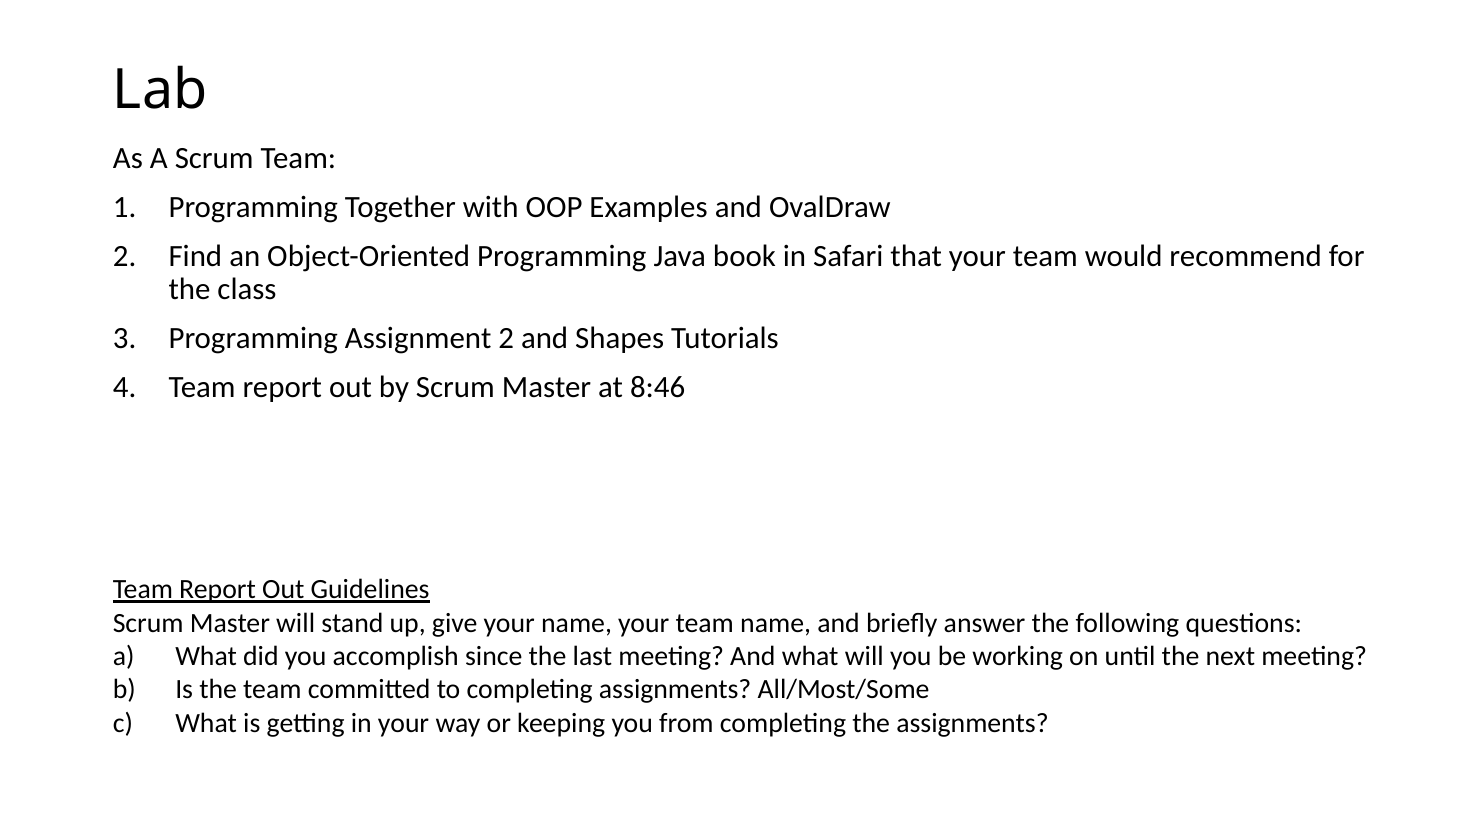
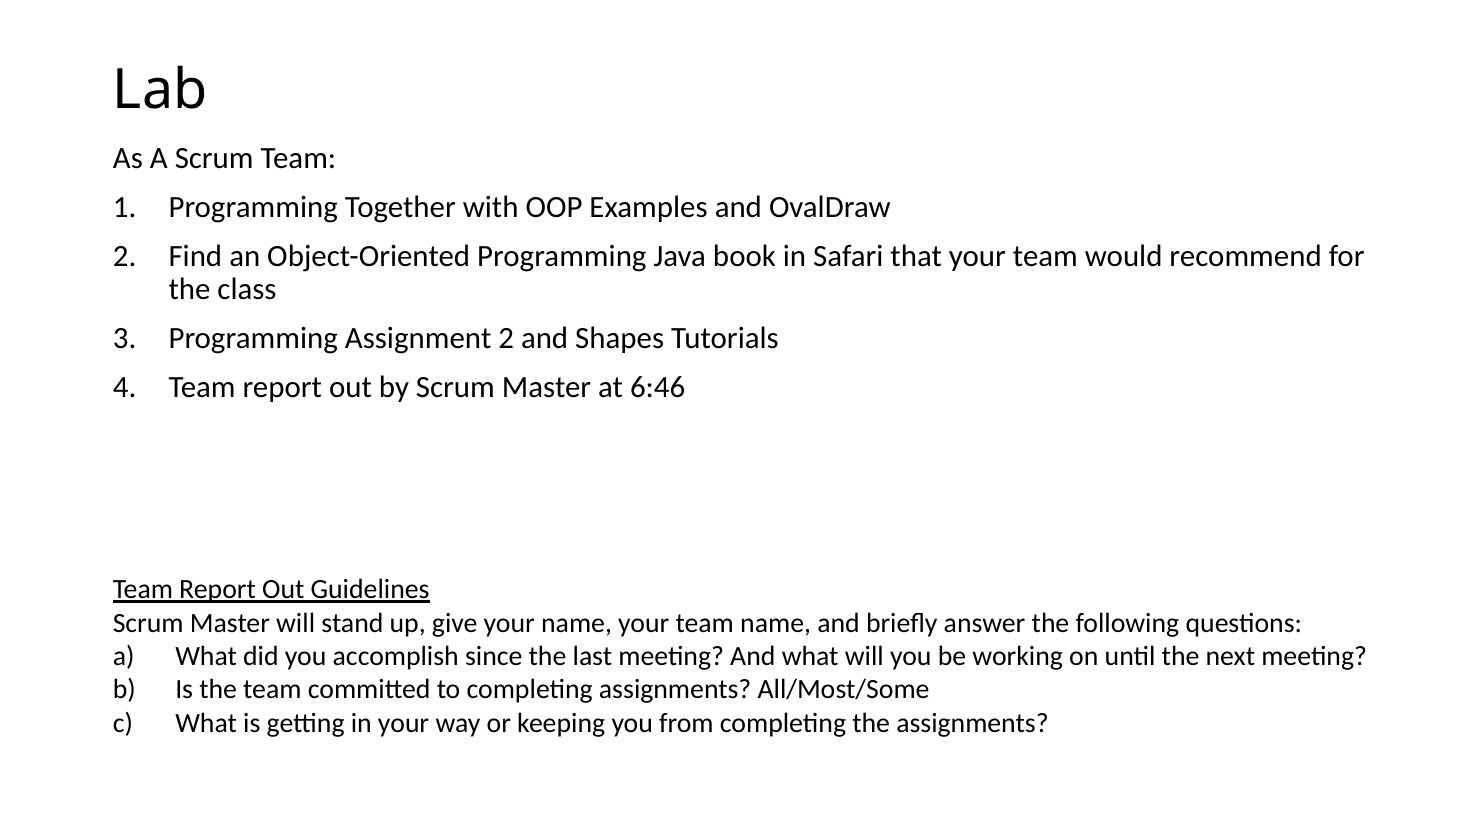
8:46: 8:46 -> 6:46 (658, 387)
